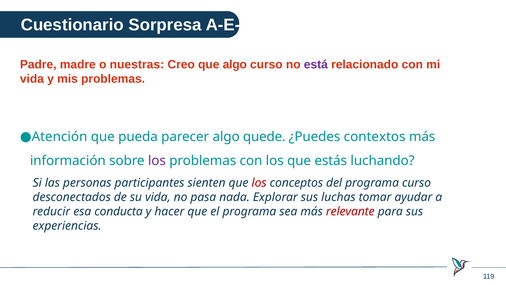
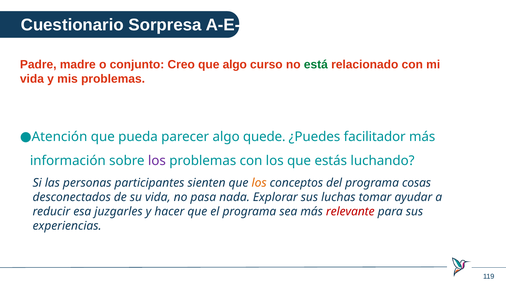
nuestras: nuestras -> conjunto (137, 64)
está colour: purple -> green (316, 64)
contextos: contextos -> facilitador (375, 136)
los colour: red -> orange (259, 183)
programa curso: curso -> cosas (417, 183)
conducta: conducta -> juzgarles (119, 211)
